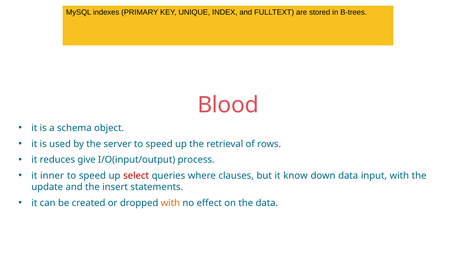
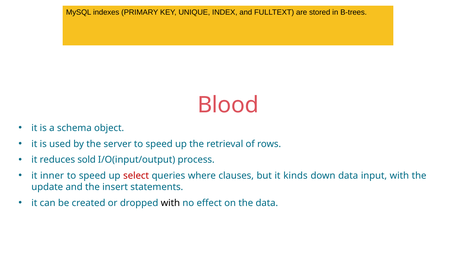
give: give -> sold (87, 160)
know: know -> kinds (295, 176)
with colour: orange -> black (170, 203)
